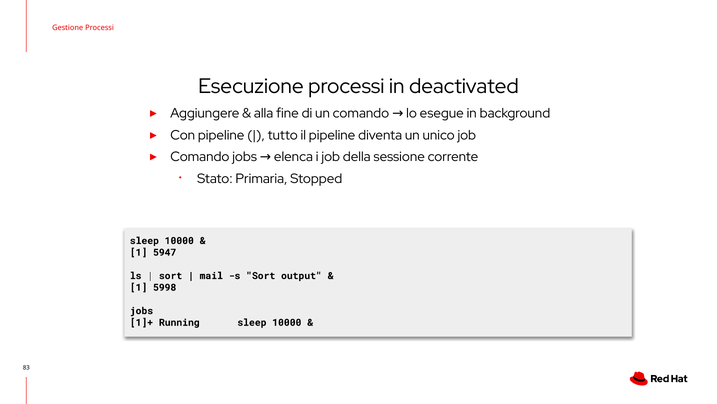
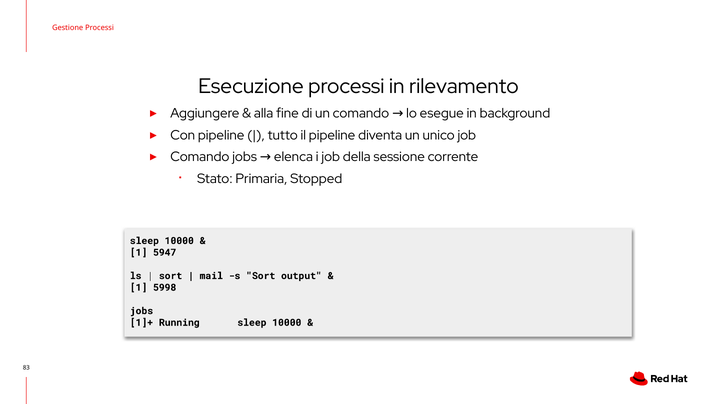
deactivated: deactivated -> rilevamento (464, 86)
